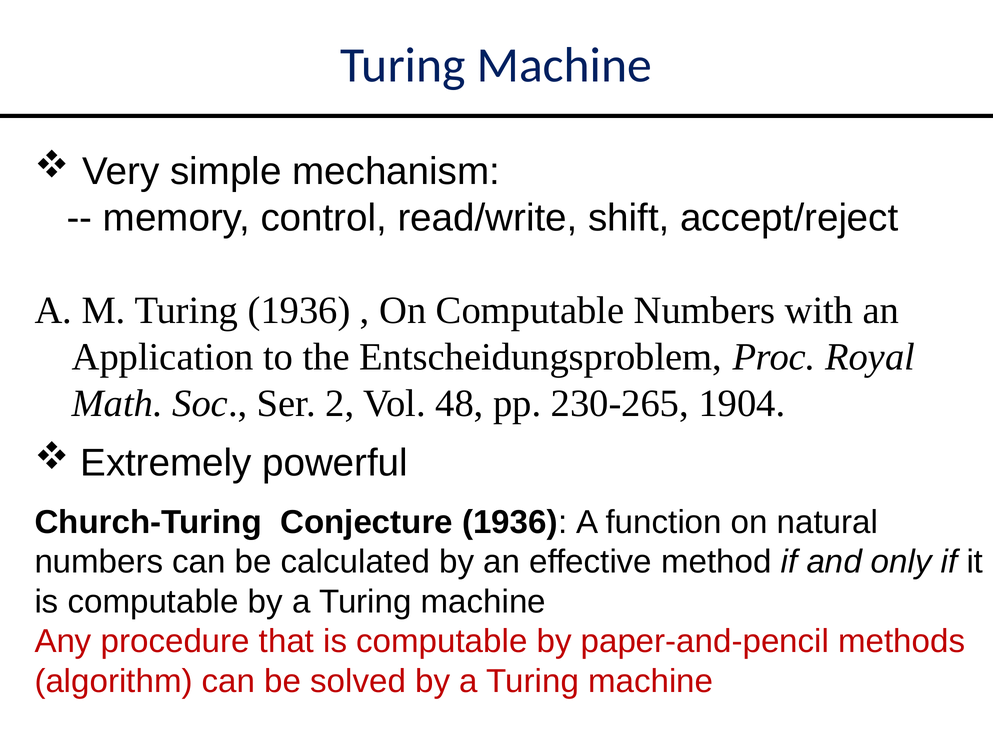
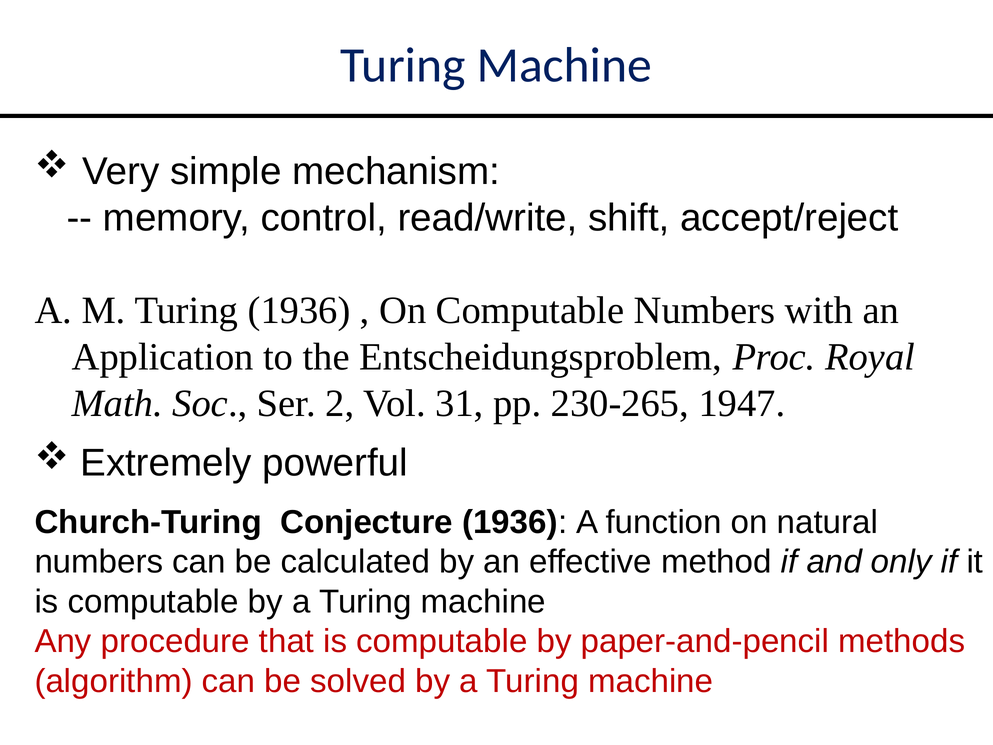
48: 48 -> 31 (459, 403)
1904: 1904 -> 1947 (742, 403)
